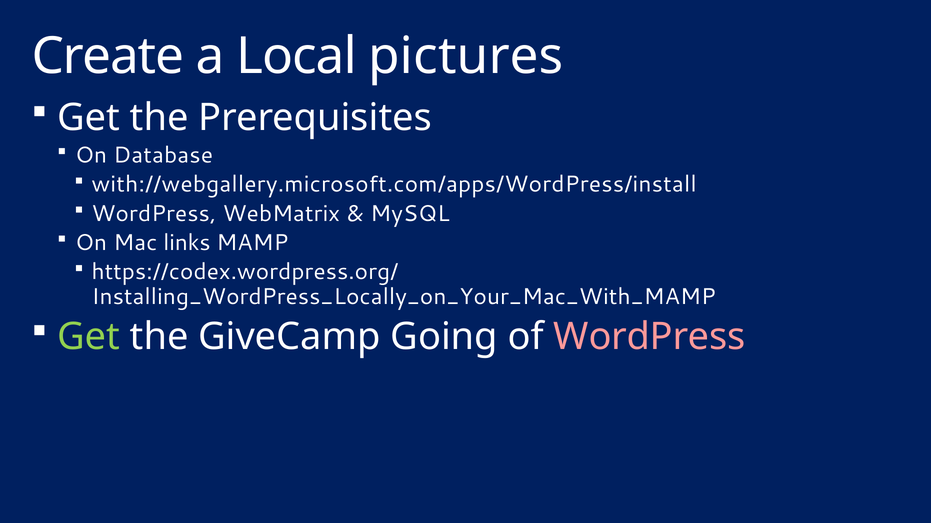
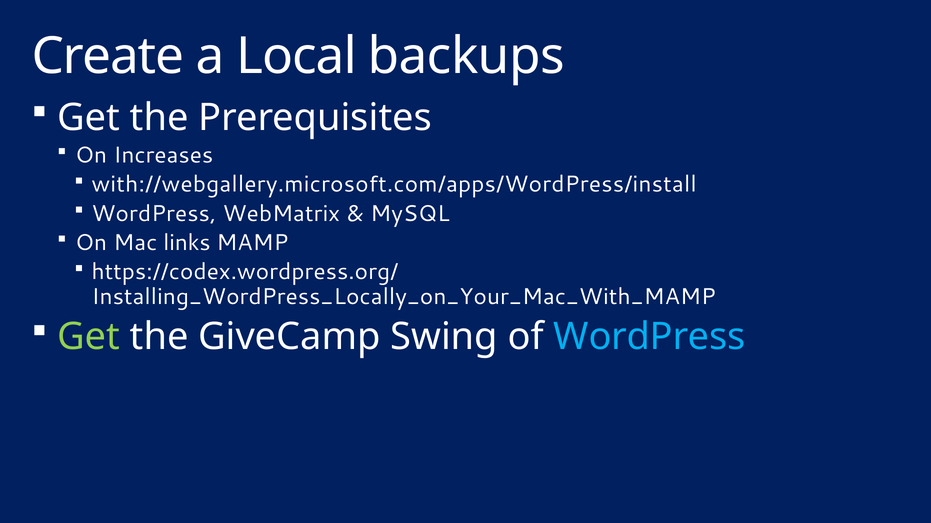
pictures: pictures -> backups (466, 56)
Database: Database -> Increases (163, 155)
Going: Going -> Swing (444, 337)
WordPress colour: pink -> light blue (649, 337)
